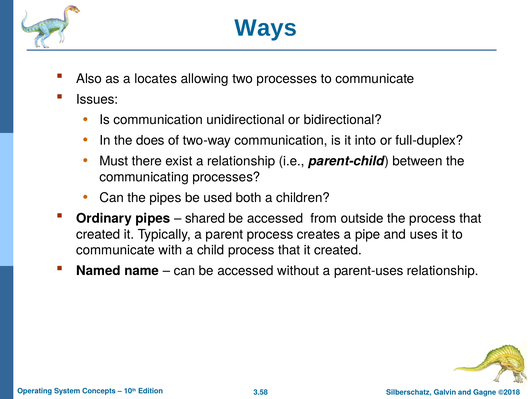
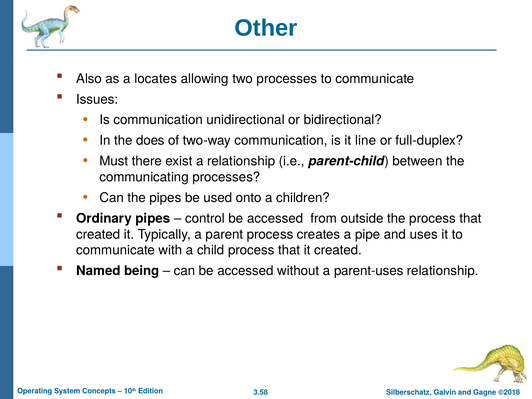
Ways: Ways -> Other (266, 28)
into: into -> line (366, 141)
both: both -> onto (249, 198)
shared: shared -> control (205, 218)
name: name -> being (142, 271)
